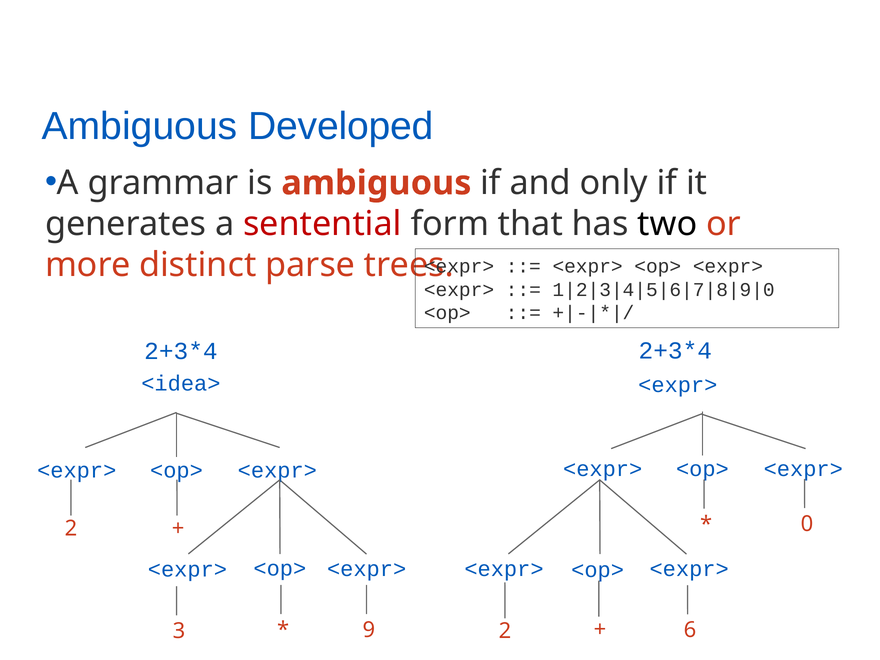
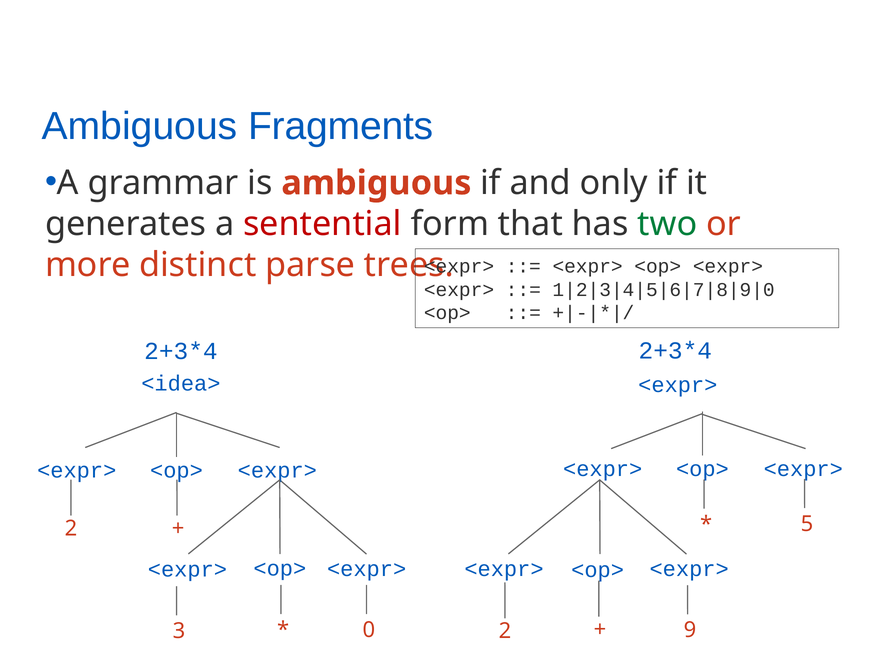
Developed: Developed -> Fragments (341, 126)
two colour: black -> green (667, 224)
0: 0 -> 5 (807, 524)
9: 9 -> 0 (369, 630)
6: 6 -> 9 (690, 630)
